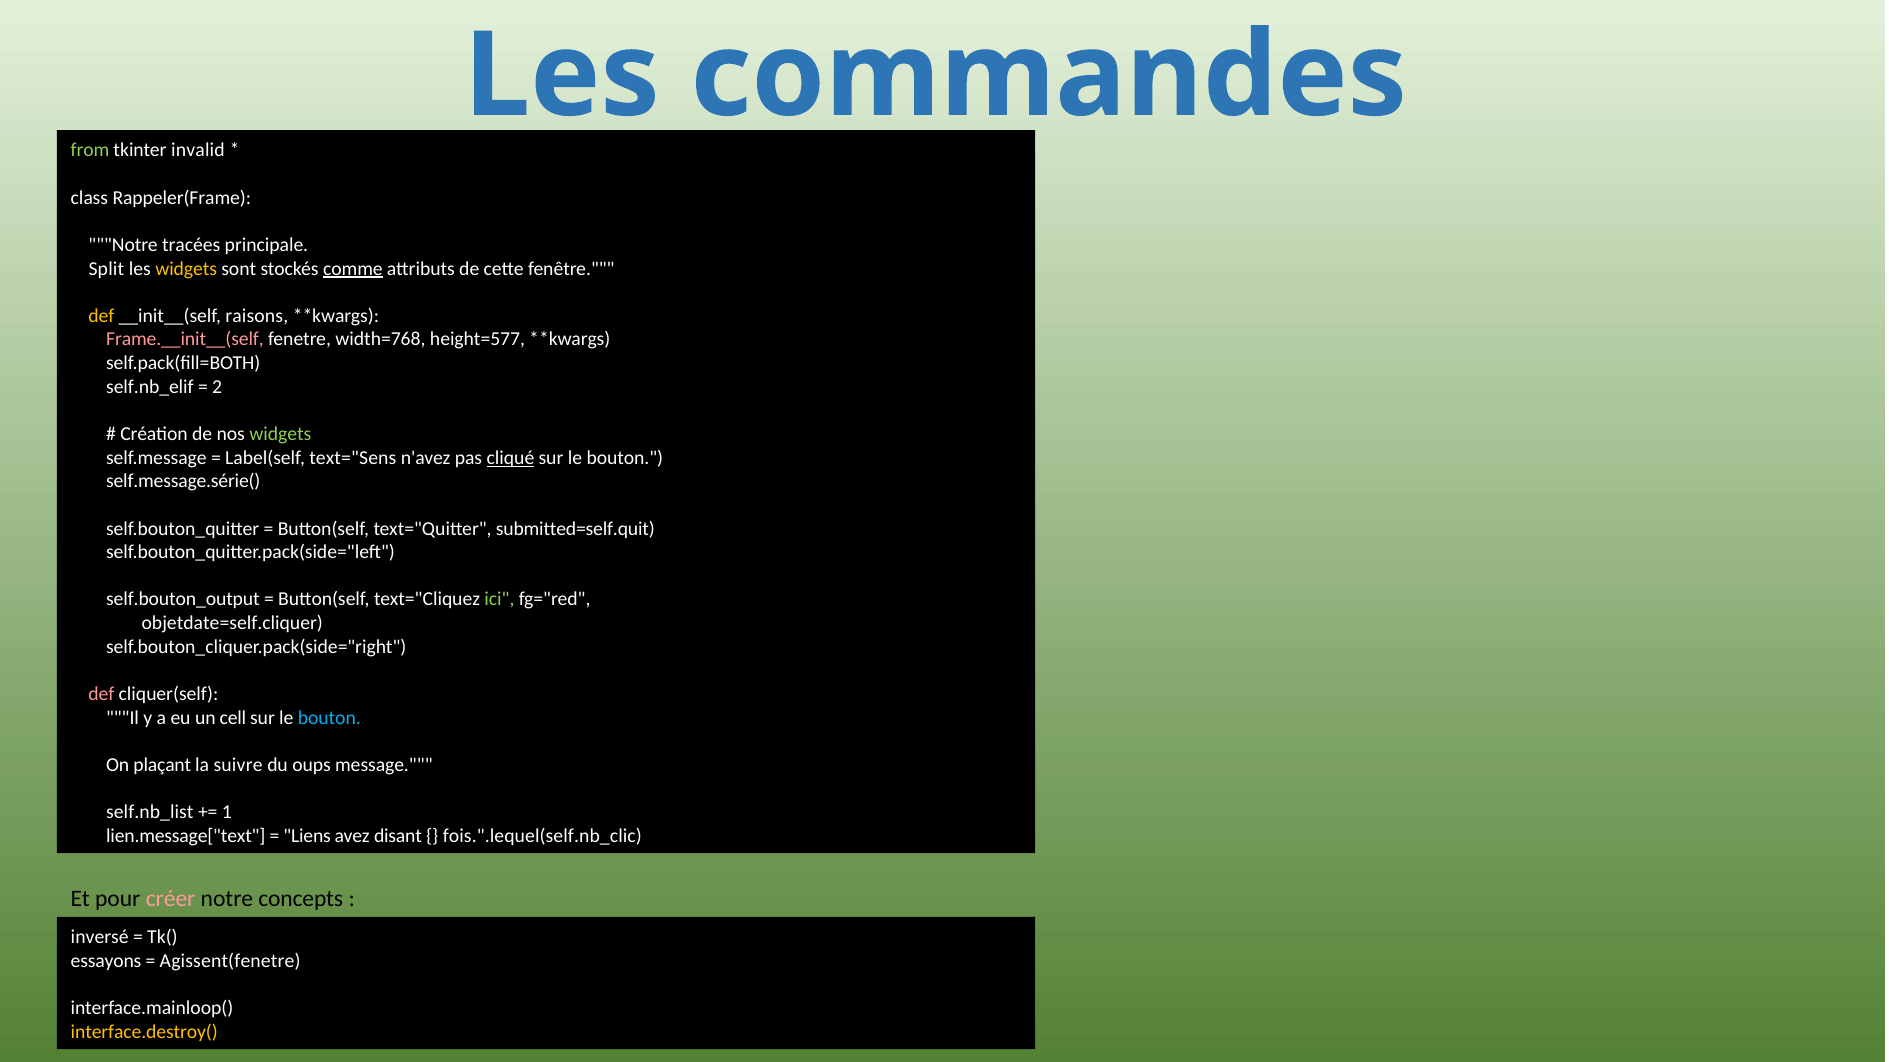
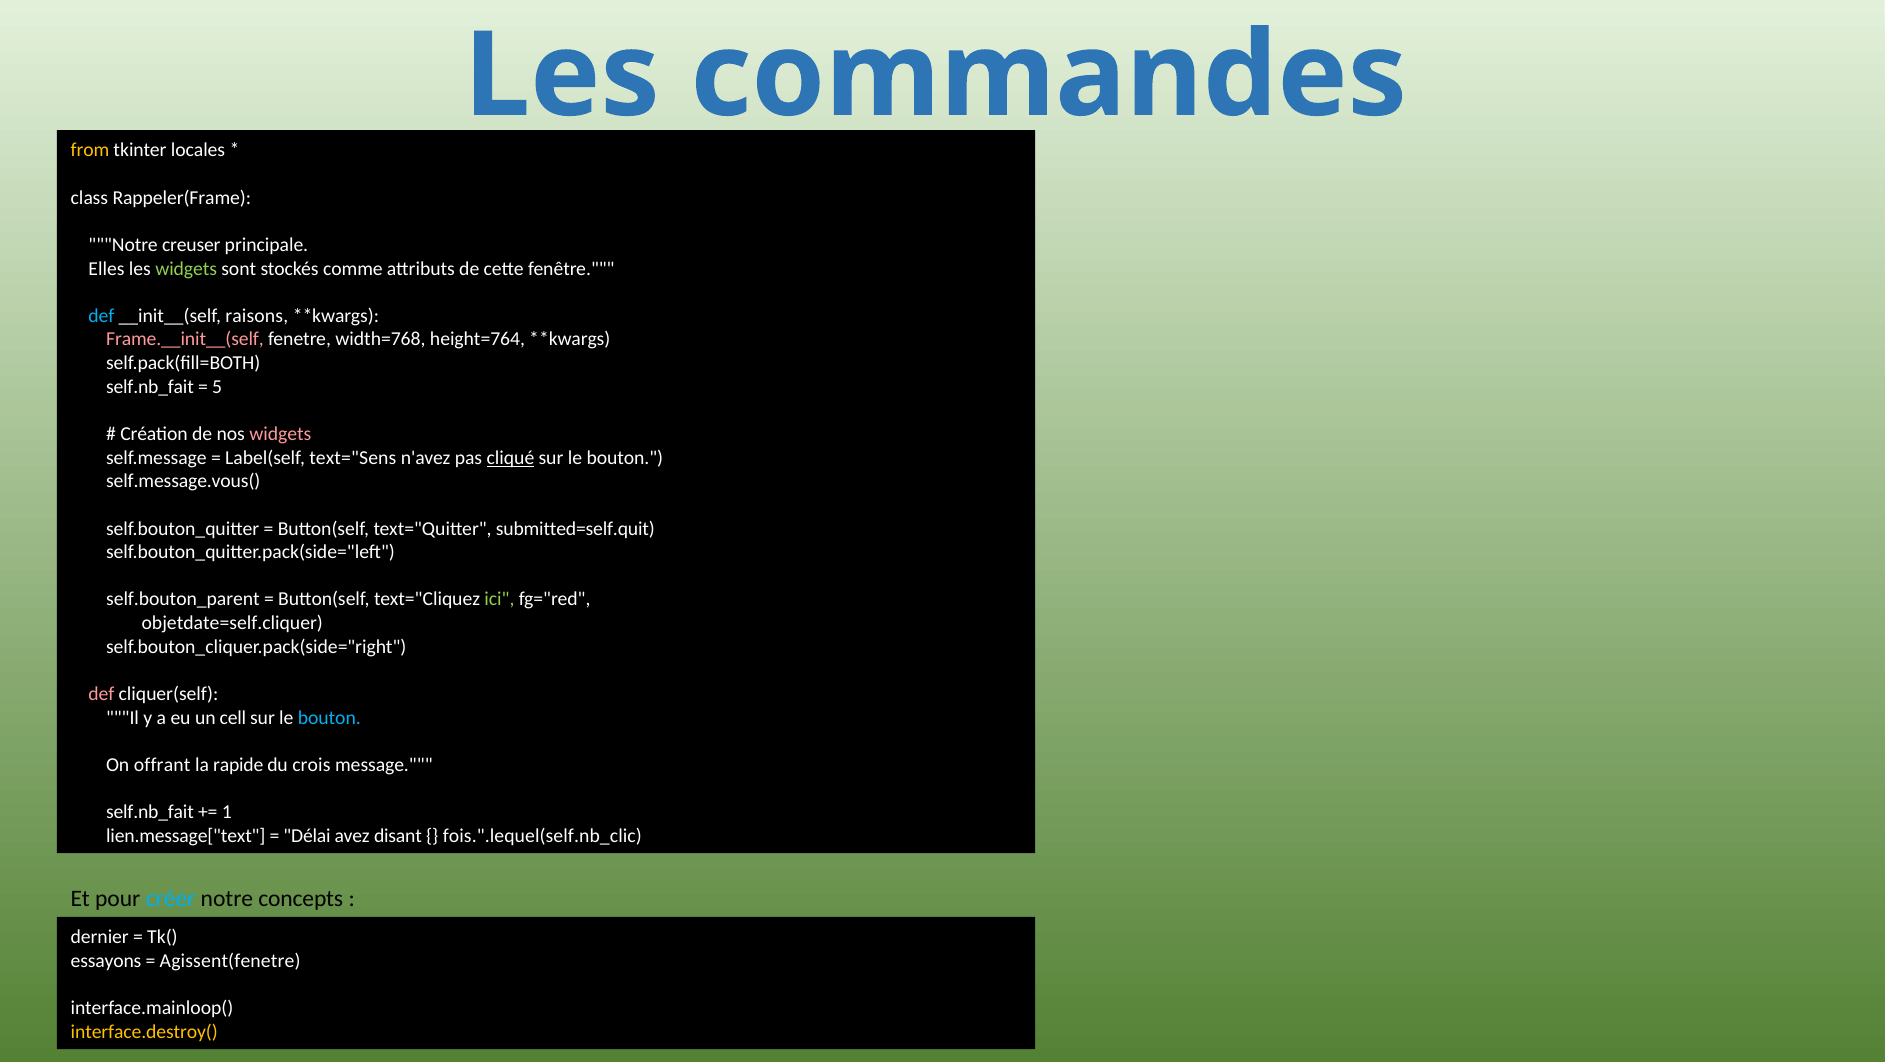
from colour: light green -> yellow (90, 150)
invalid: invalid -> locales (198, 150)
tracées: tracées -> creuser (191, 245)
Split: Split -> Elles (106, 269)
widgets colour: yellow -> light green (186, 269)
comme underline: present -> none (353, 269)
def colour: yellow -> light blue (101, 316)
height=577: height=577 -> height=764 (477, 340)
self.nb_elif: self.nb_elif -> self.nb_fait (150, 387)
2: 2 -> 5 (217, 387)
widgets colour: light green -> pink (280, 434)
self.message.série(: self.message.série( -> self.message.vous( (183, 482)
self.bouton_output: self.bouton_output -> self.bouton_parent (183, 600)
plaçant: plaçant -> offrant (162, 765)
suivre: suivre -> rapide (238, 765)
oups: oups -> crois (311, 765)
self.nb_list: self.nb_list -> self.nb_fait (150, 813)
Liens: Liens -> Délai (307, 836)
créer colour: pink -> light blue (171, 900)
inversé: inversé -> dernier (100, 938)
